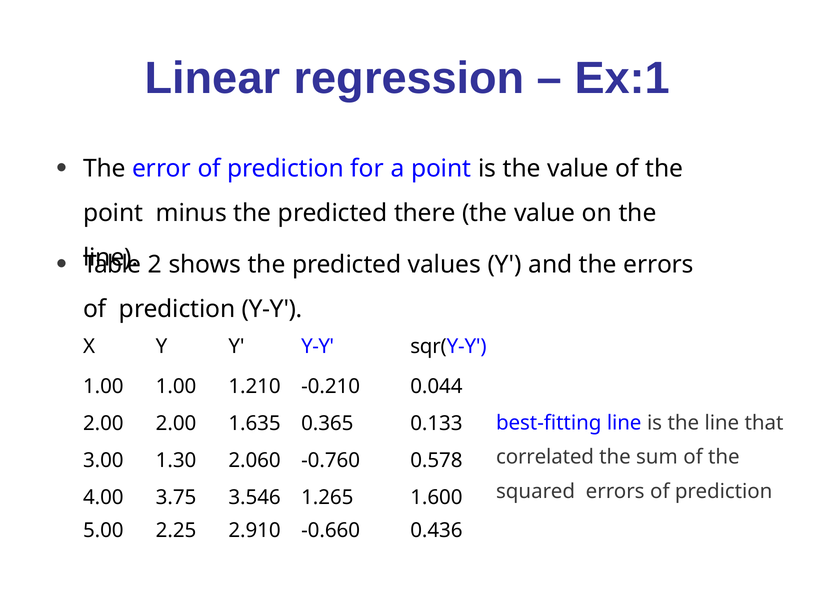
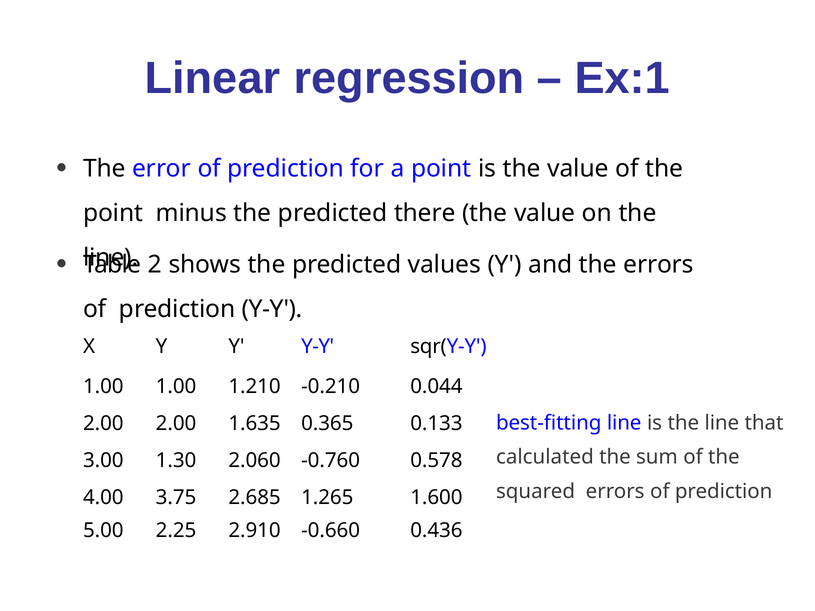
correlated: correlated -> calculated (545, 457)
3.546: 3.546 -> 2.685 (255, 497)
